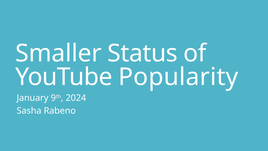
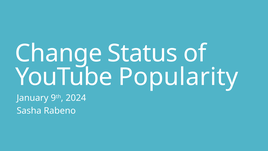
Smaller: Smaller -> Change (59, 53)
